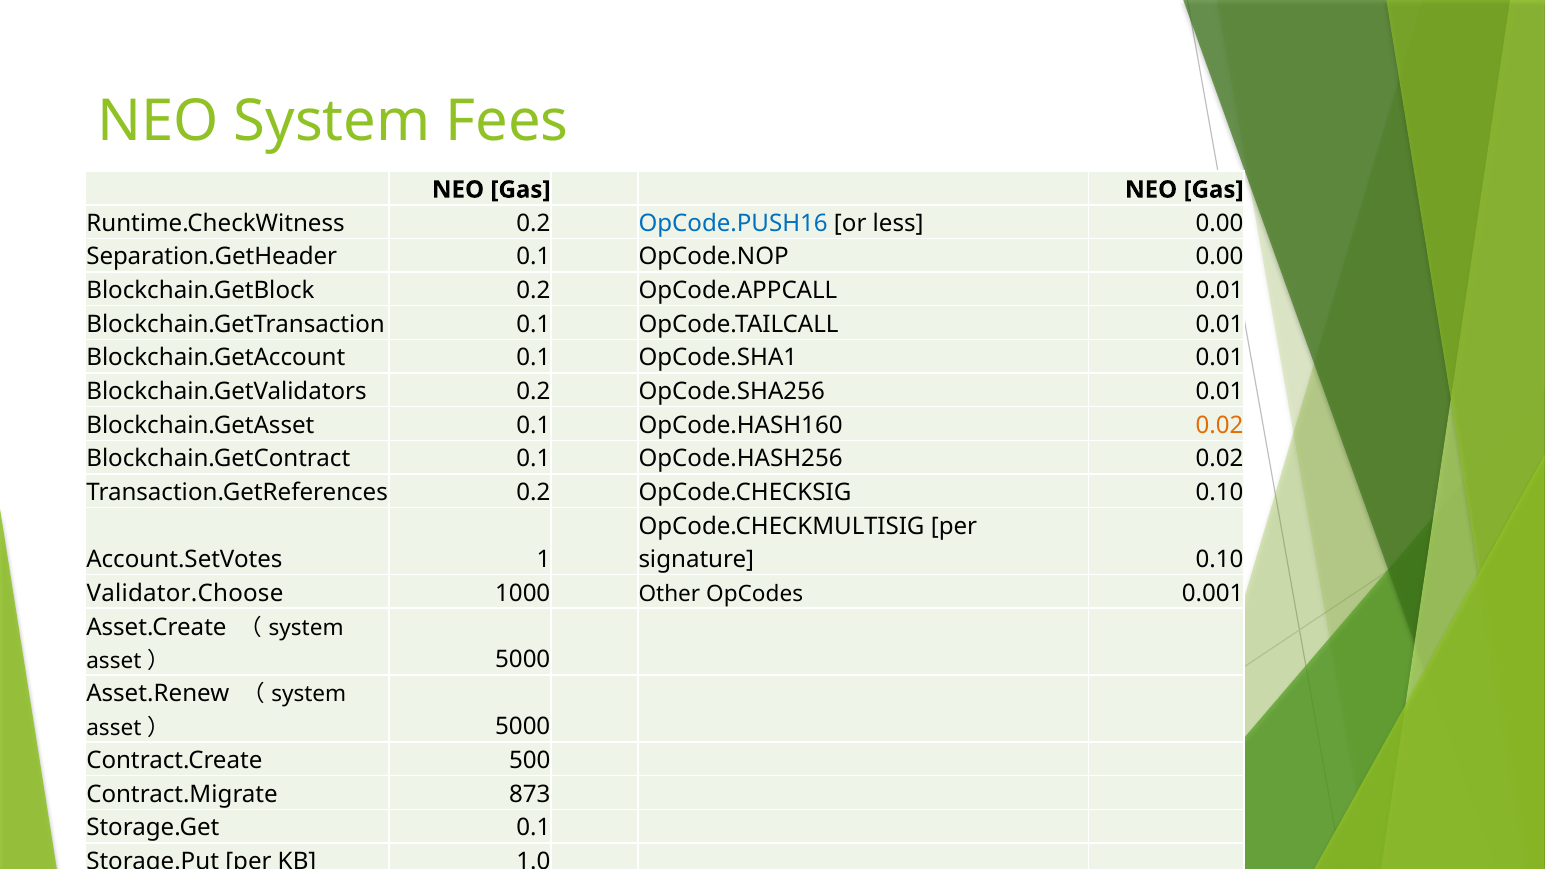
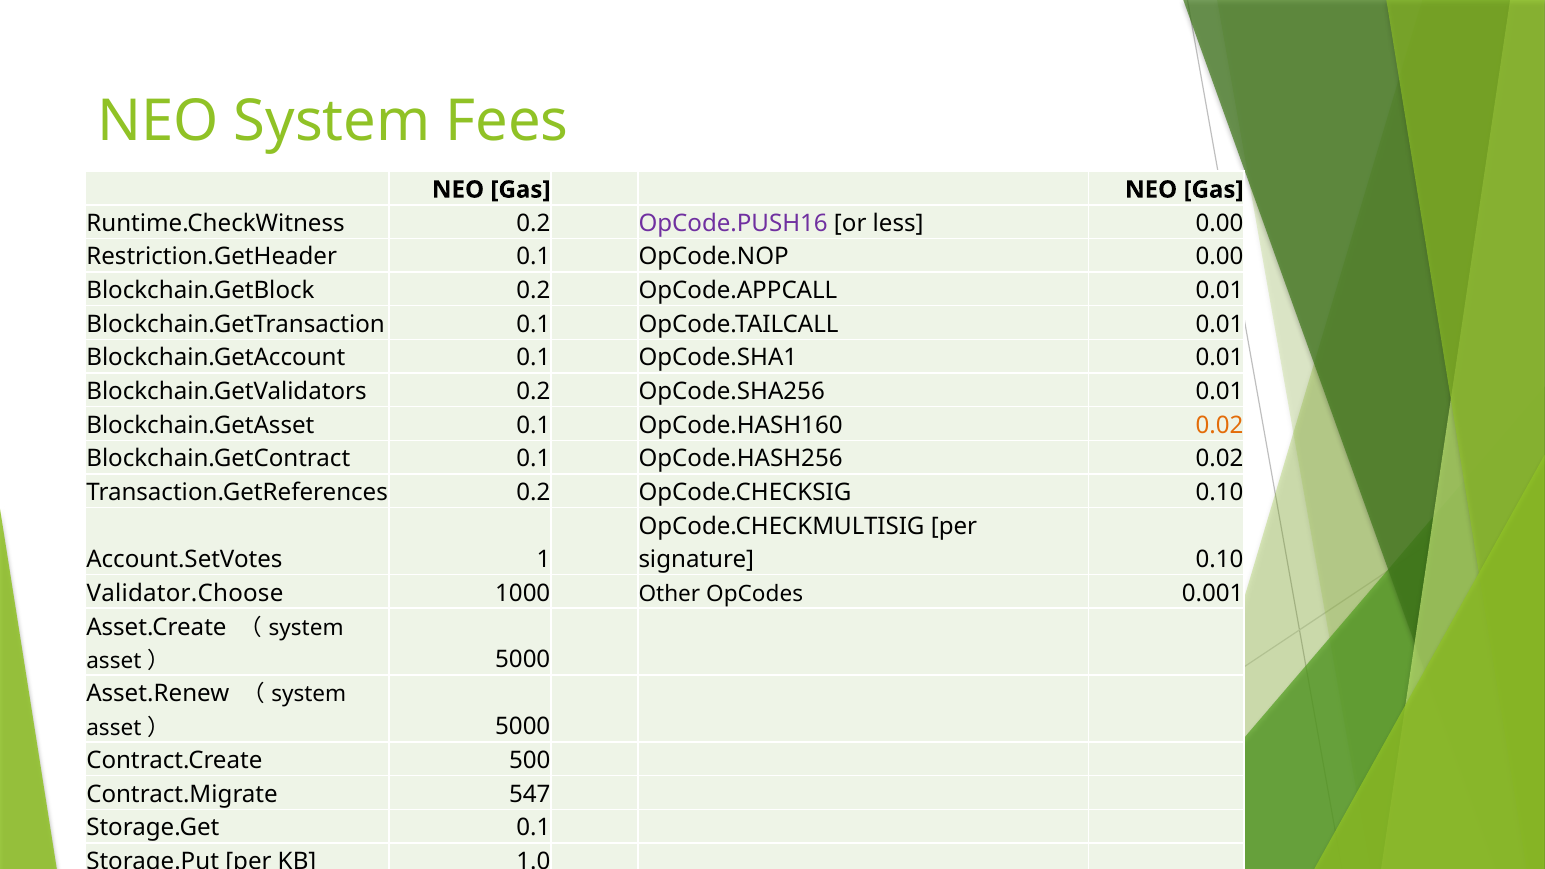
OpCode.PUSH16 colour: blue -> purple (733, 223)
Separation.GetHeader: Separation.GetHeader -> Restriction.GetHeader (212, 257)
873: 873 -> 547 (530, 794)
